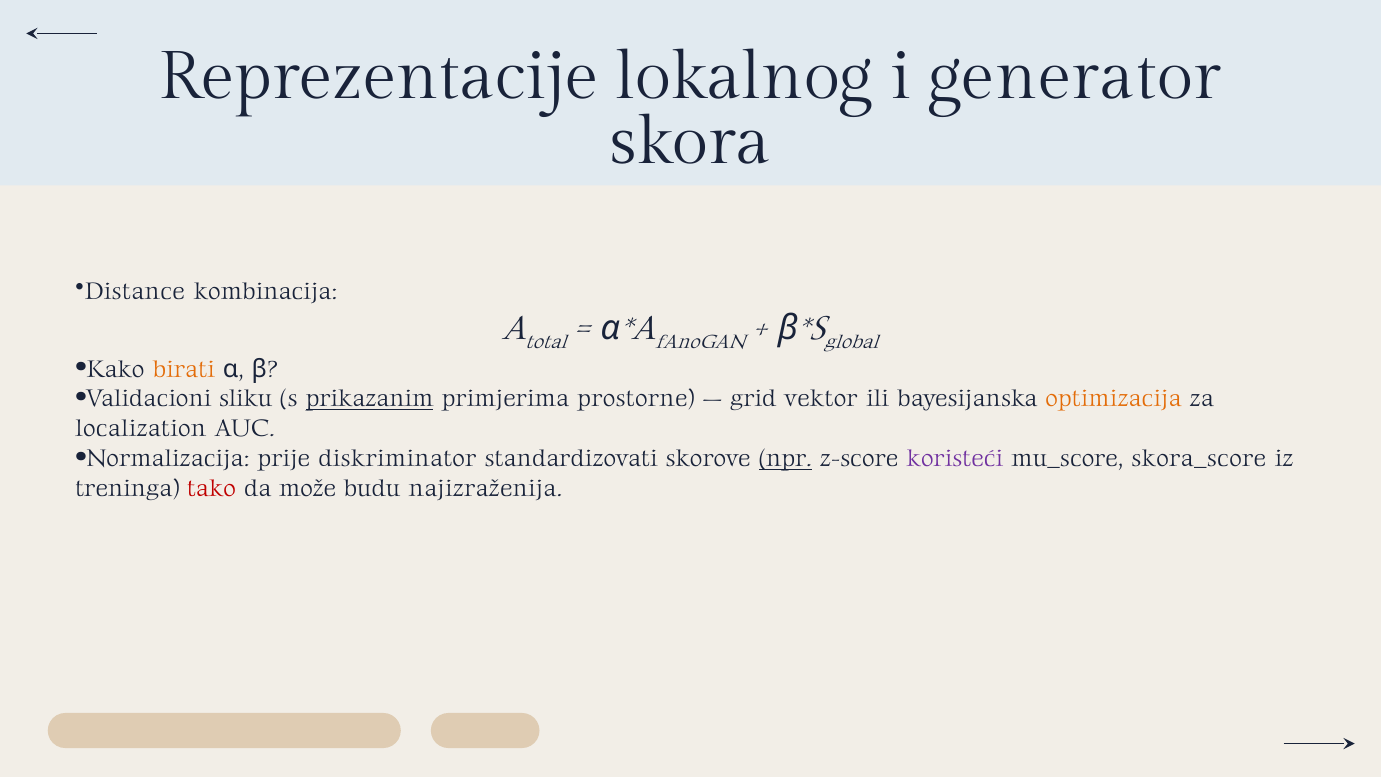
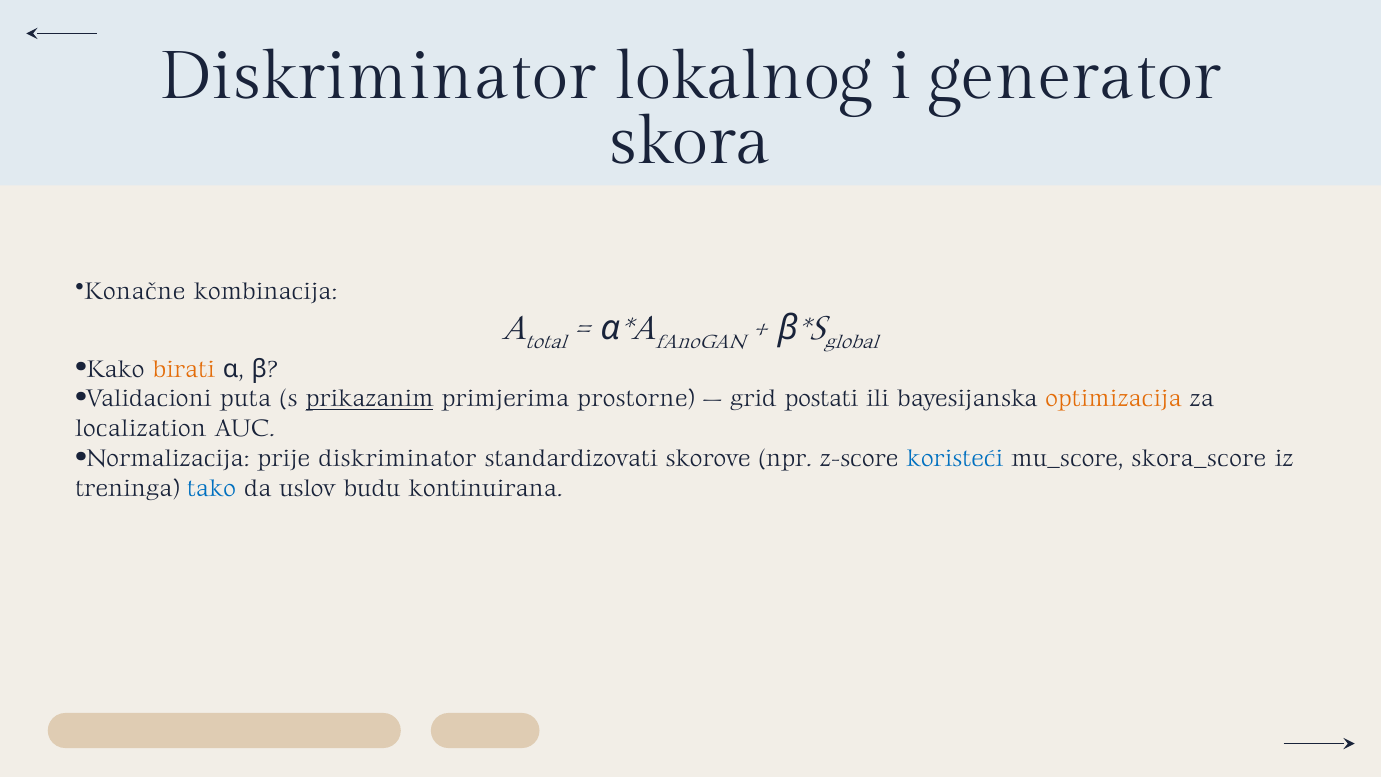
Reprezentacije: Reprezentacije -> Diskriminator (378, 77)
Distance: Distance -> Konačne (135, 292)
sliku: sliku -> puta (246, 399)
vektor: vektor -> postati (821, 399)
npr underline: present -> none (785, 459)
koristeći colour: purple -> blue (955, 459)
tako colour: red -> blue (211, 489)
može: može -> uslov (308, 489)
najizraženija: najizraženija -> kontinuirana (486, 489)
